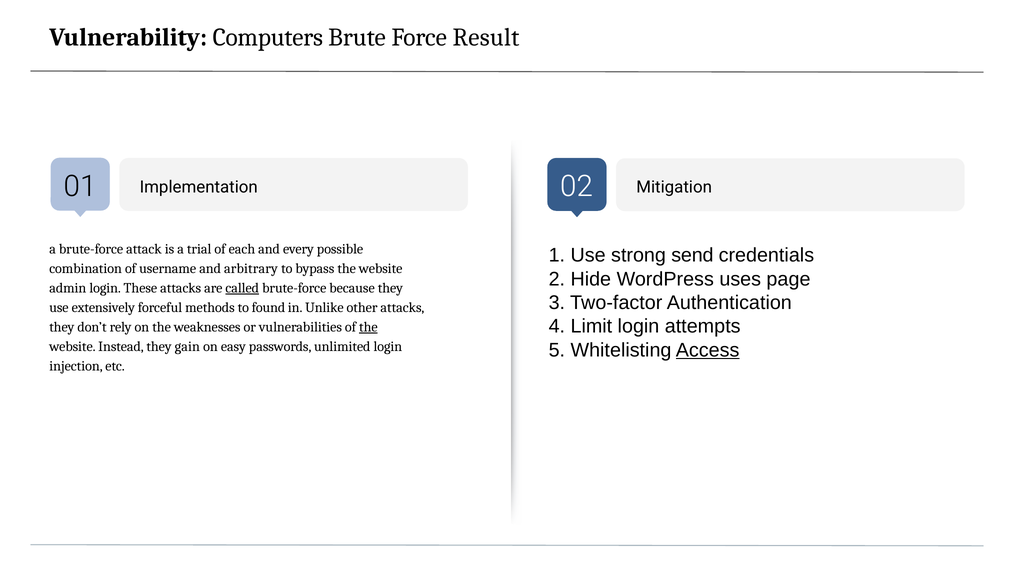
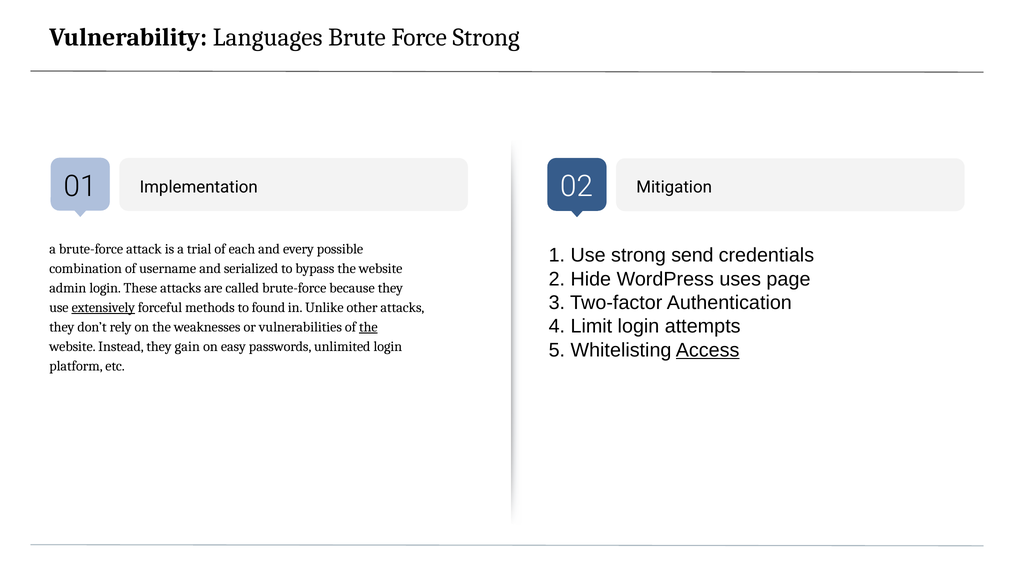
Computers: Computers -> Languages (268, 37)
Force Result: Result -> Strong (486, 37)
arbitrary: arbitrary -> serialized (251, 268)
called underline: present -> none (242, 288)
extensively underline: none -> present (103, 307)
injection: injection -> platform (76, 365)
